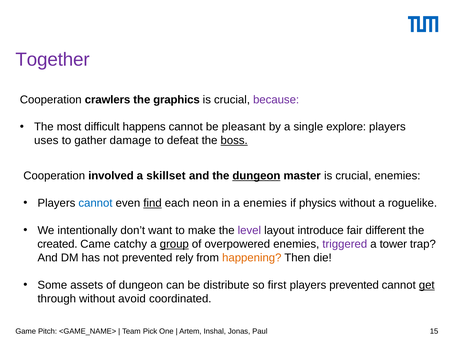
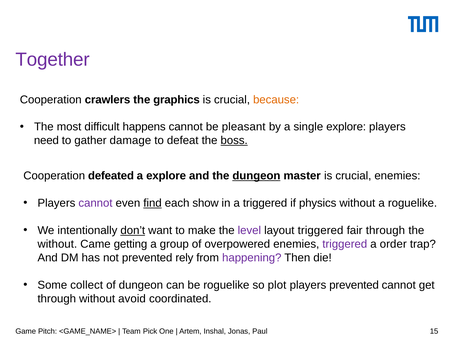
because colour: purple -> orange (276, 99)
uses: uses -> need (46, 140)
involved: involved -> defeated (111, 176)
a skillset: skillset -> explore (166, 176)
cannot colour: blue -> purple (95, 203)
neon: neon -> show (206, 203)
a enemies: enemies -> triggered (265, 203)
don’t underline: none -> present (133, 230)
layout introduce: introduce -> triggered (321, 230)
fair different: different -> through (385, 230)
created: created -> without (57, 244)
catchy: catchy -> getting (131, 244)
group underline: present -> none (174, 244)
tower: tower -> order (393, 244)
happening colour: orange -> purple (252, 257)
assets: assets -> collect (87, 285)
be distribute: distribute -> roguelike (226, 285)
first: first -> plot (277, 285)
get underline: present -> none (427, 285)
